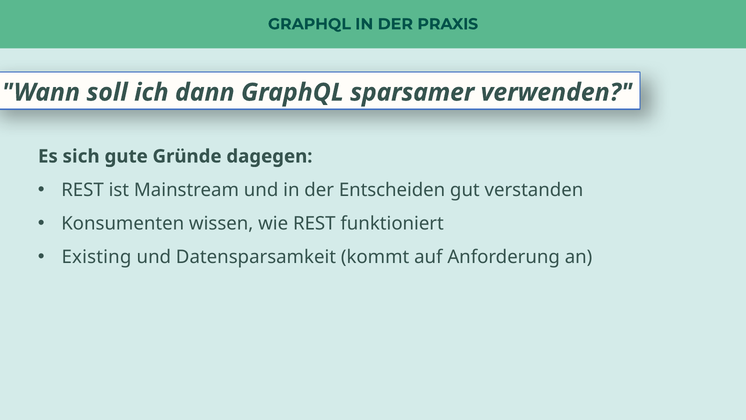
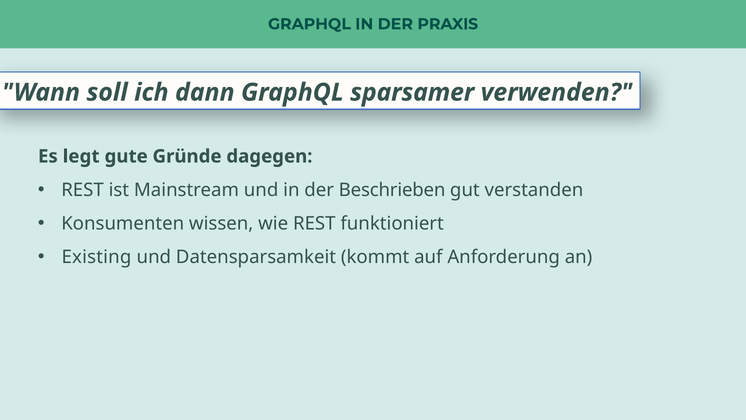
sich: sich -> legt (81, 156)
Entscheiden: Entscheiden -> Beschrieben (392, 190)
